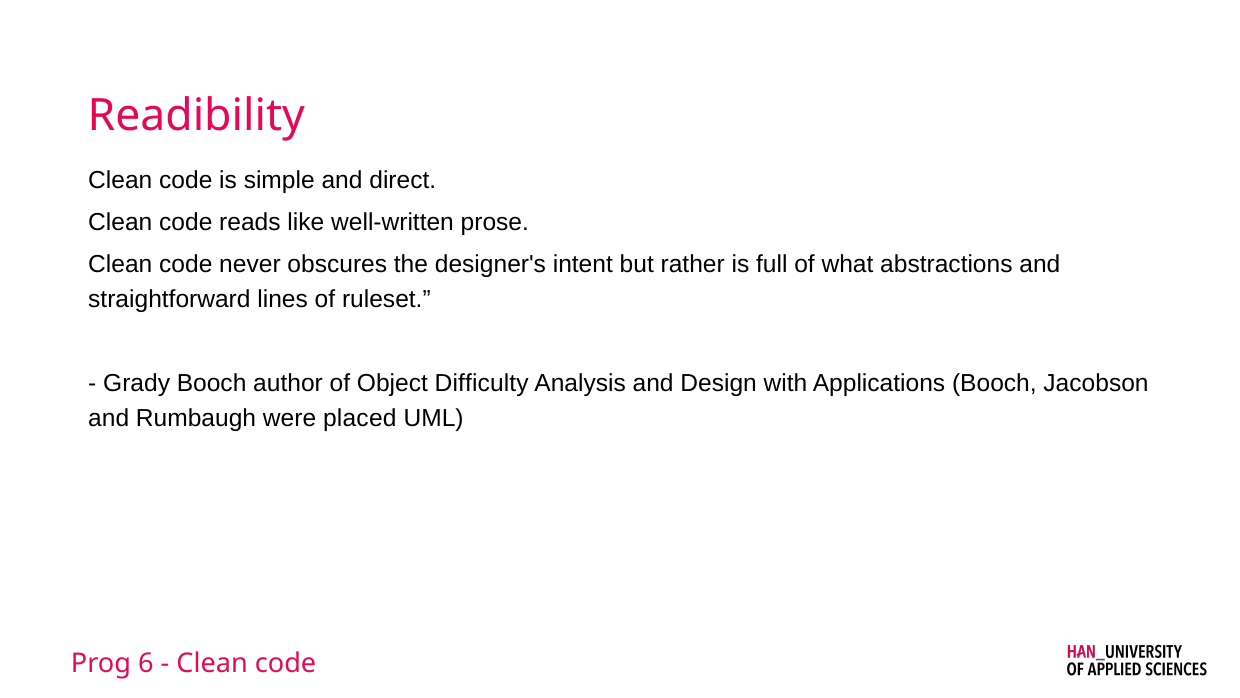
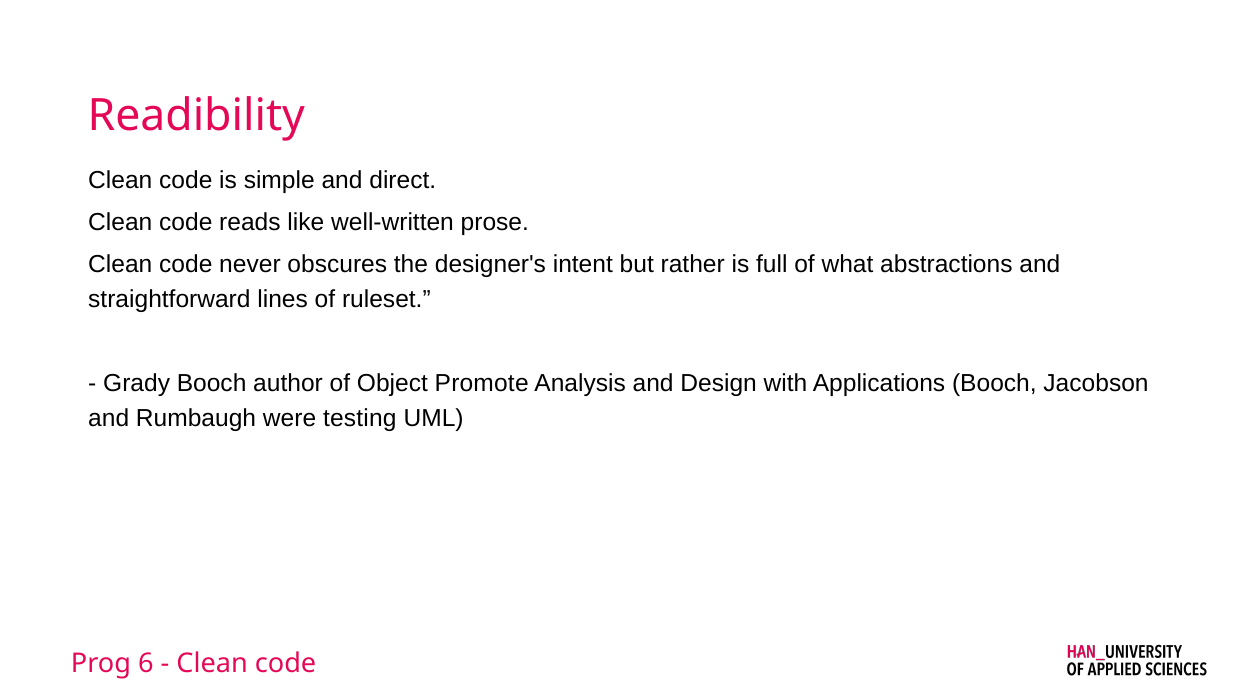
Difficulty: Difficulty -> Promote (482, 383)
placed: placed -> testing (360, 419)
